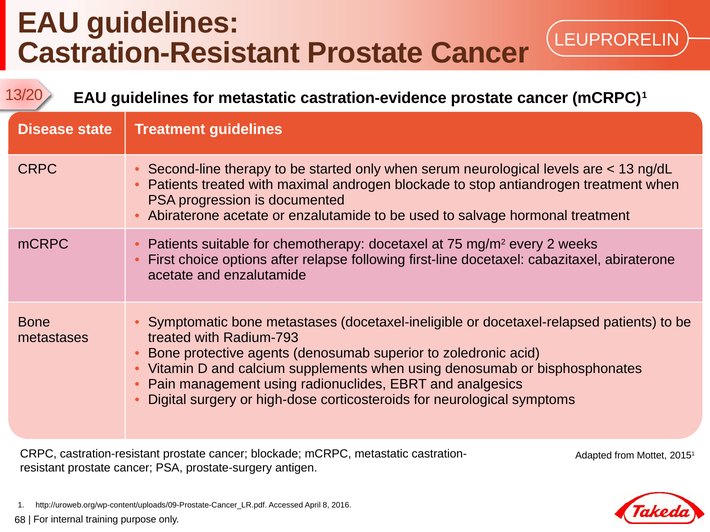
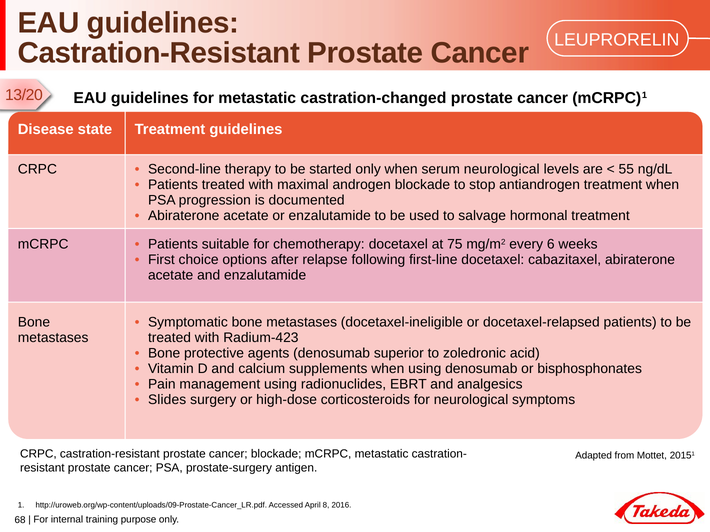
castration-evidence: castration-evidence -> castration-changed (373, 98)
13: 13 -> 55 (626, 169)
2: 2 -> 6 (551, 245)
Radium-793: Radium-793 -> Radium-423 (261, 338)
Digital: Digital -> Slides (167, 400)
